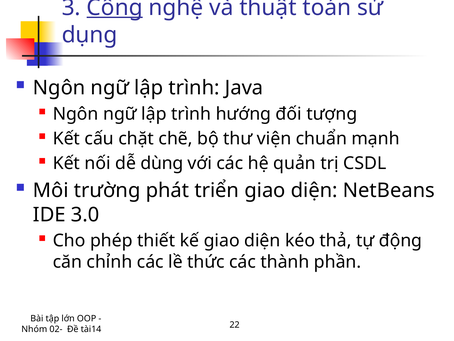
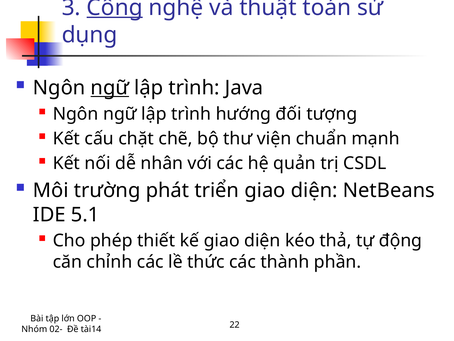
ngữ underline: none -> present (110, 88)
dùng: dùng -> nhân (162, 163)
3.0: 3.0 -> 5.1 (85, 214)
